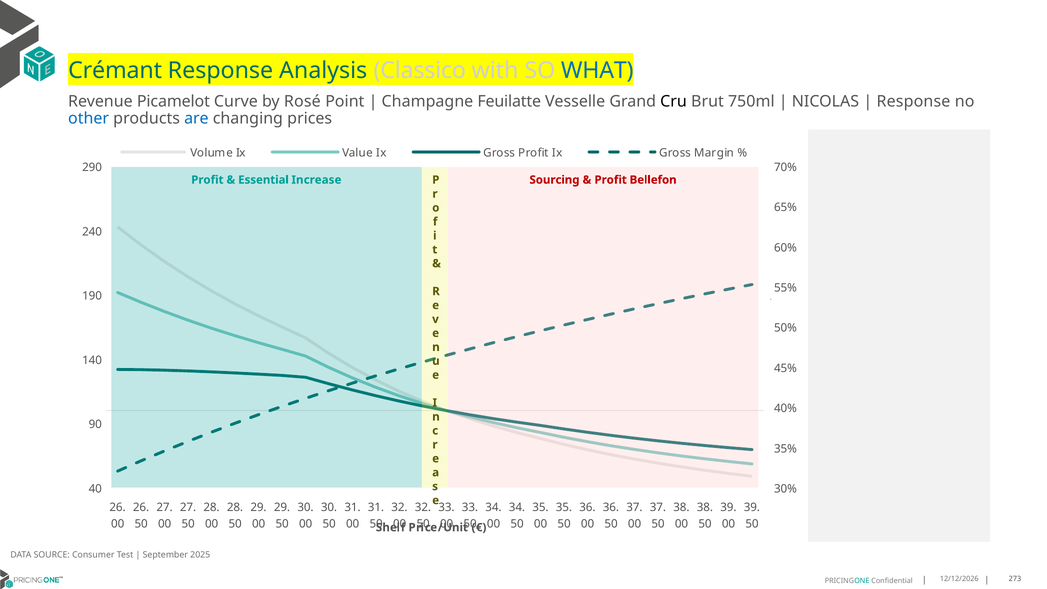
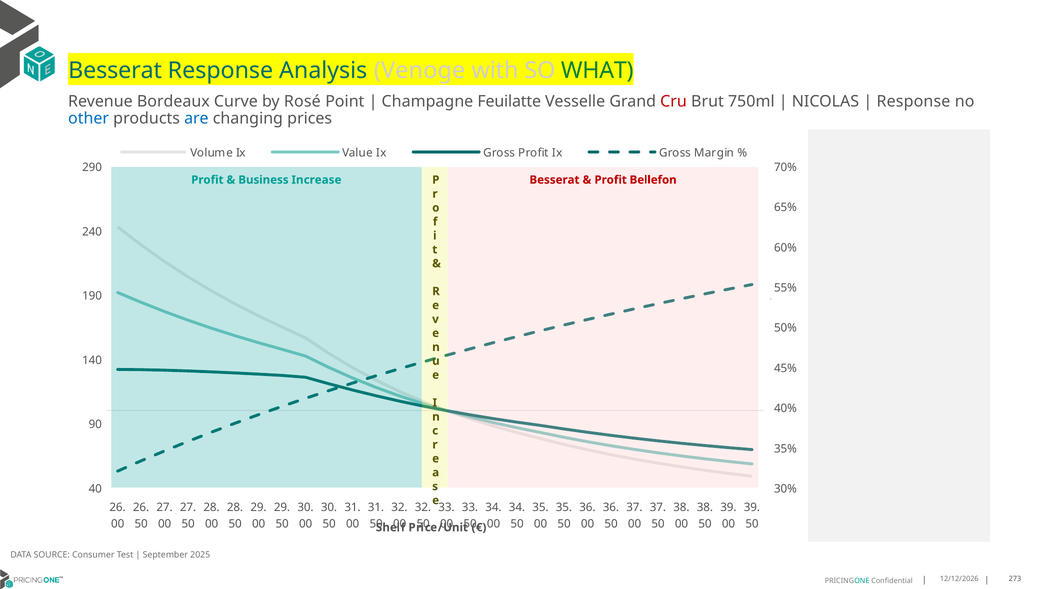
Crémant: Crémant -> Besserat (115, 70)
Classico: Classico -> Venoge (420, 70)
WHAT colour: blue -> green (597, 70)
Picamelot: Picamelot -> Bordeaux (173, 101)
Cru colour: black -> red (674, 101)
Essential: Essential -> Business (263, 180)
Sourcing: Sourcing -> Besserat (554, 180)
